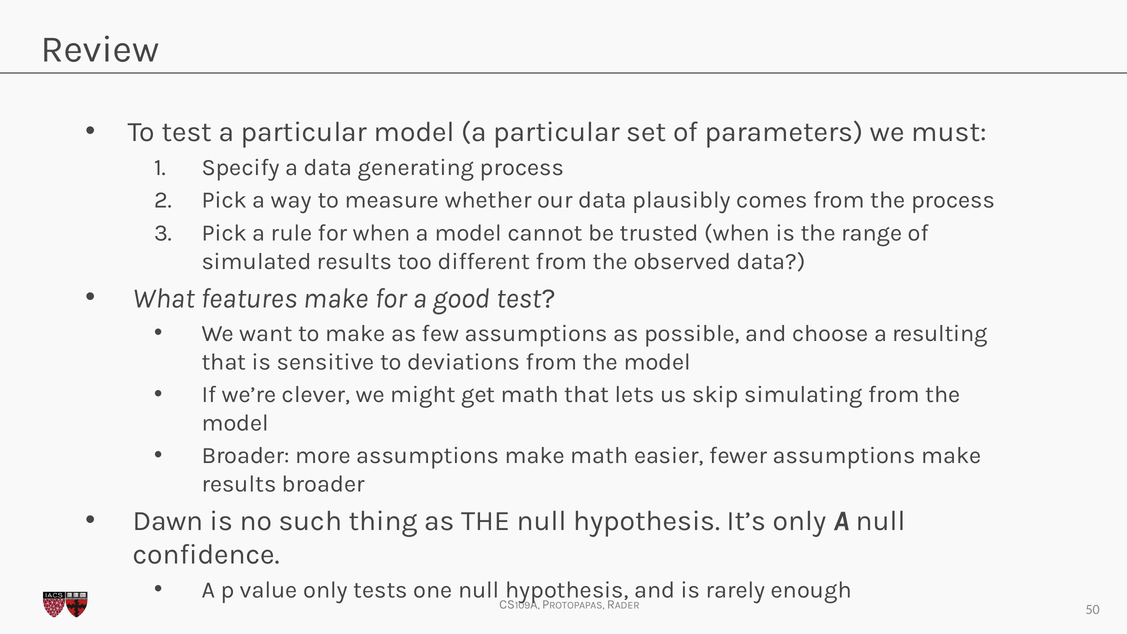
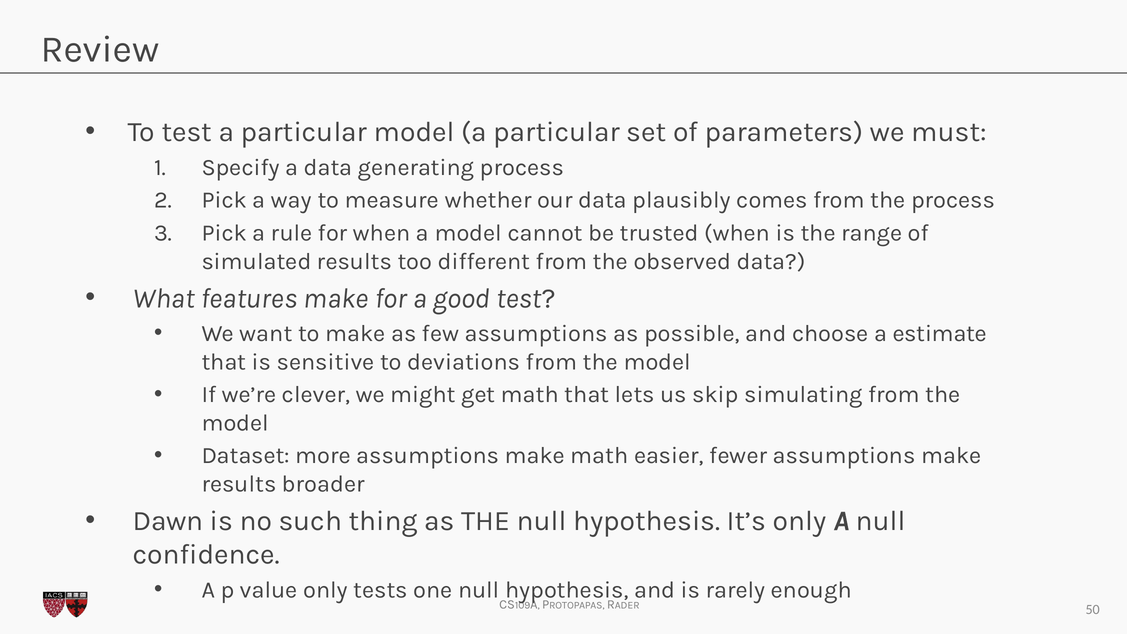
resulting: resulting -> estimate (940, 334)
Broader: Broader -> Dataset (246, 456)
